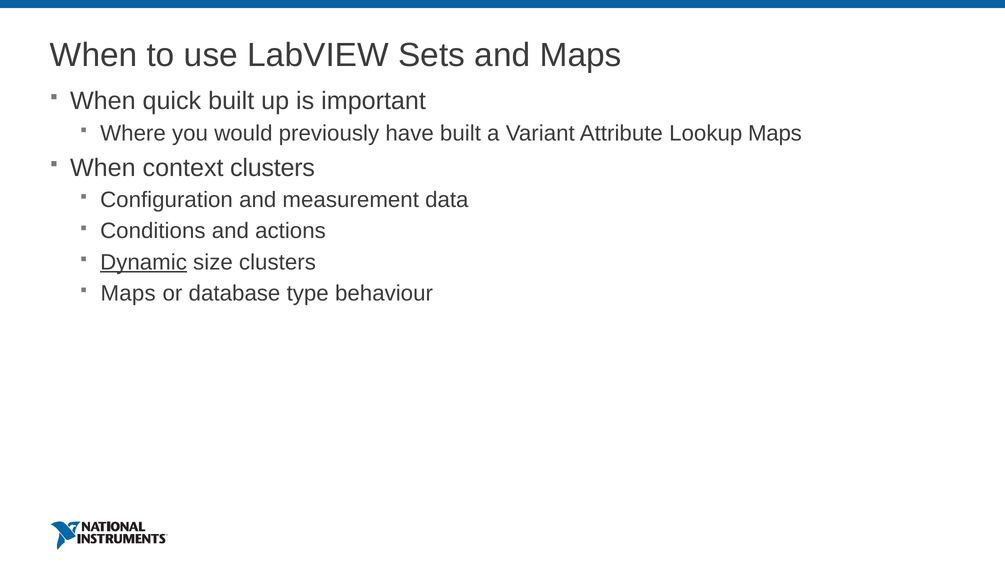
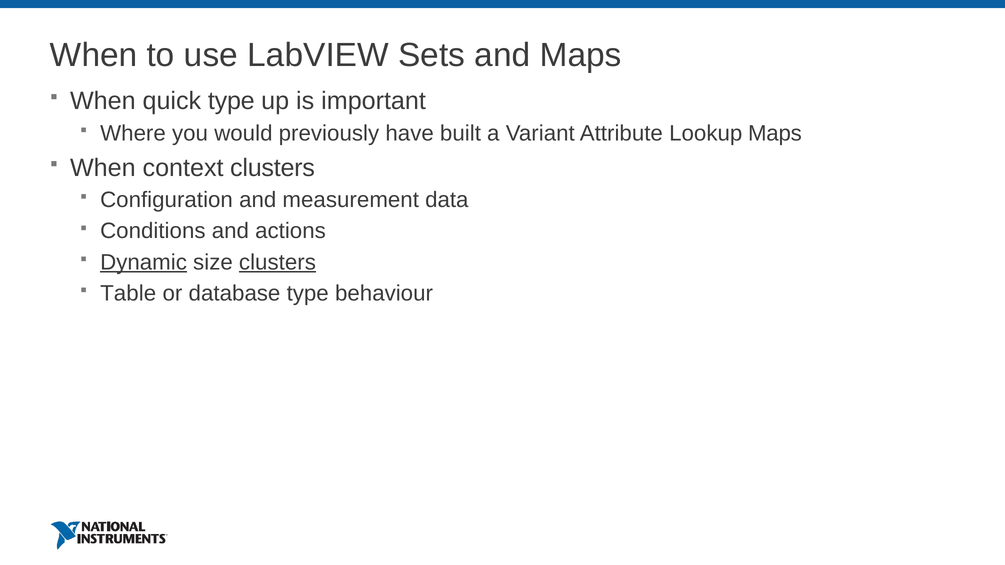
quick built: built -> type (231, 101)
clusters underline: none -> present (277, 262)
Maps: Maps -> Table (128, 293)
